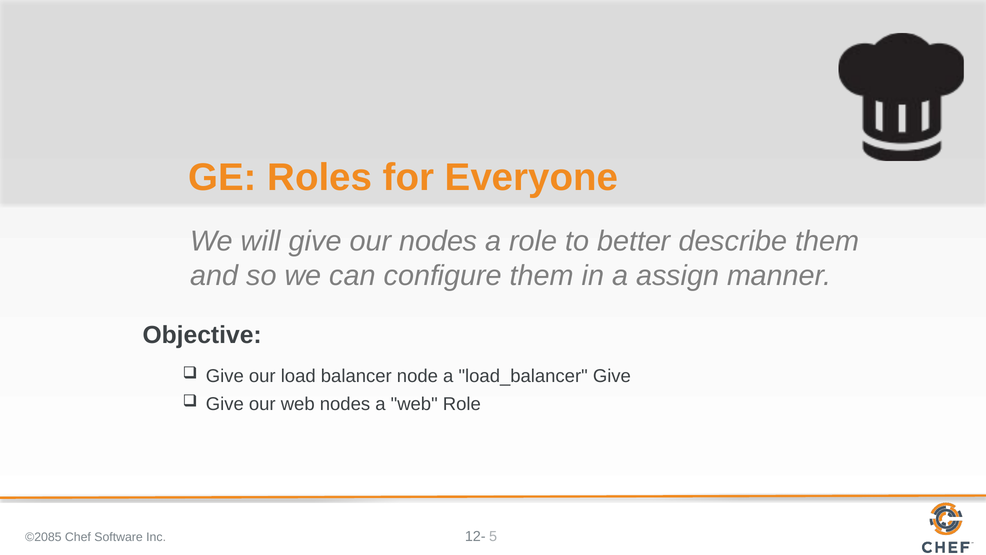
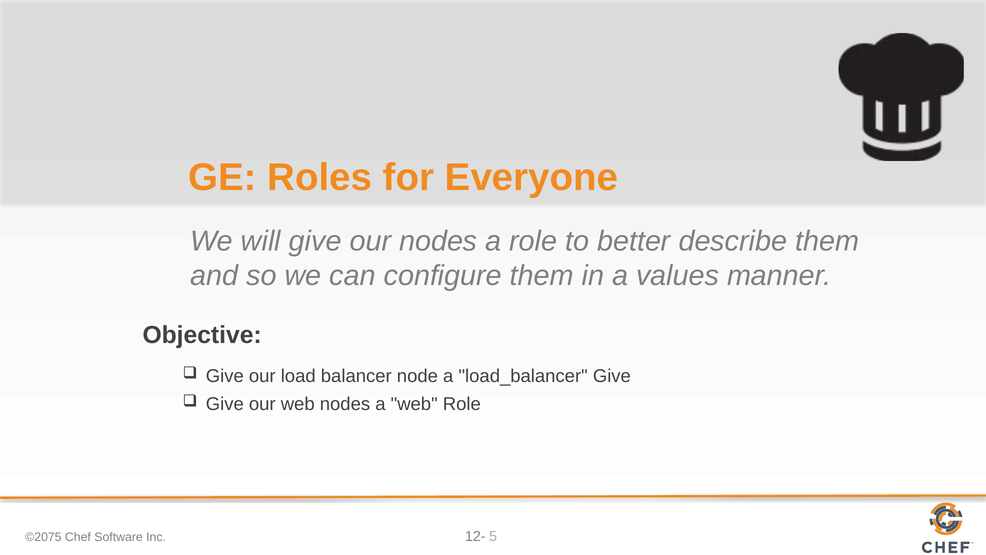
assign: assign -> values (678, 276)
©2085: ©2085 -> ©2075 (43, 537)
